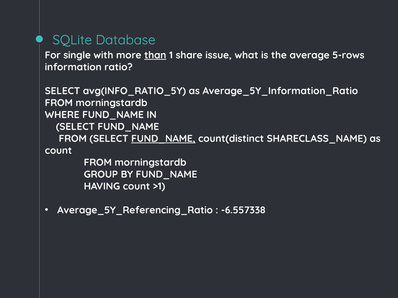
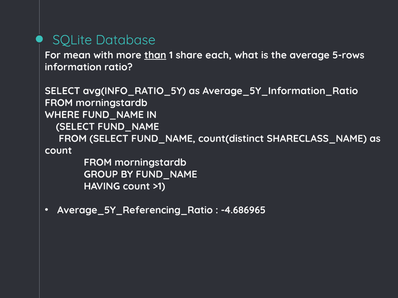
single: single -> mean (77, 55)
issue: issue -> each (218, 55)
FUND_NAME underline: present -> none (163, 139)
-6.557338: -6.557338 -> -4.686965 (243, 210)
